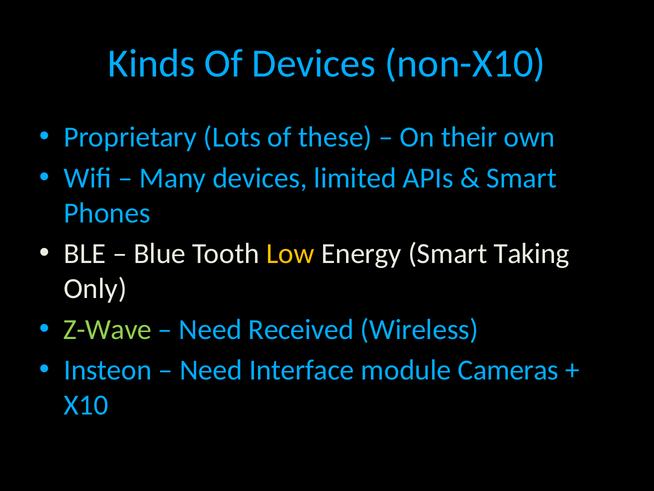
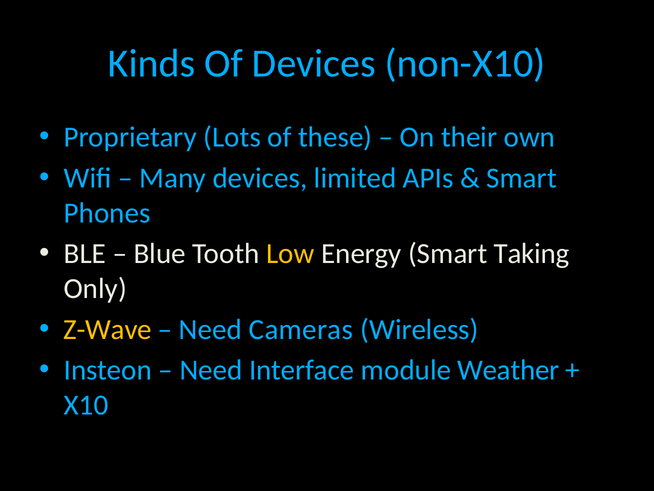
Z-Wave colour: light green -> yellow (108, 329)
Received: Received -> Cameras (301, 329)
Cameras: Cameras -> Weather (508, 370)
